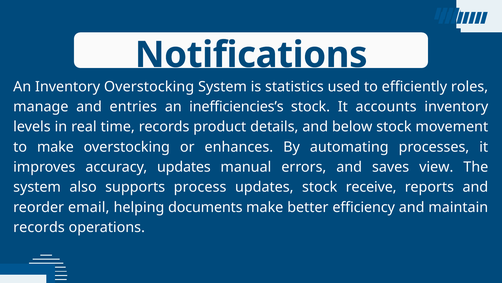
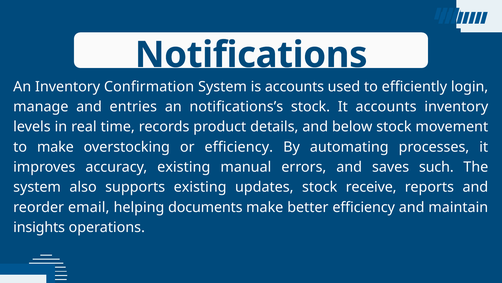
Inventory Overstocking: Overstocking -> Confirmation (149, 86)
is statistics: statistics -> accounts (294, 86)
roles: roles -> login (470, 86)
inefficiencies’s: inefficiencies’s -> notifications’s (236, 107)
or enhances: enhances -> efficiency (239, 147)
accuracy updates: updates -> existing (184, 167)
view: view -> such (436, 167)
supports process: process -> existing (200, 187)
records: records -> insights (39, 227)
